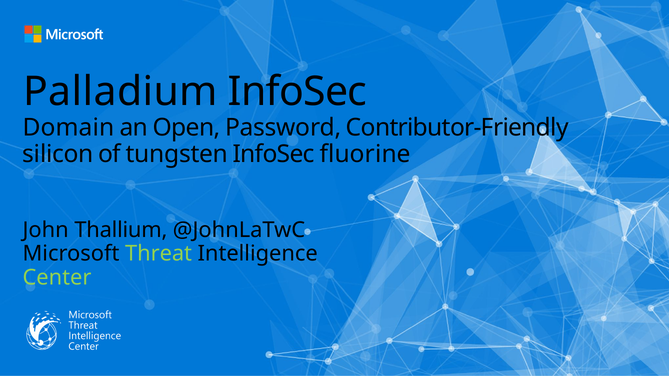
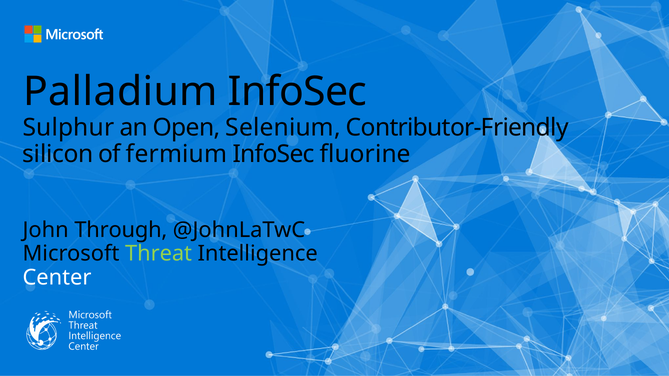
Domain: Domain -> Sulphur (69, 127)
Password: Password -> Selenium (283, 127)
tungsten: tungsten -> fermium (177, 154)
Thallium: Thallium -> Through (121, 230)
Center colour: light green -> white (57, 278)
